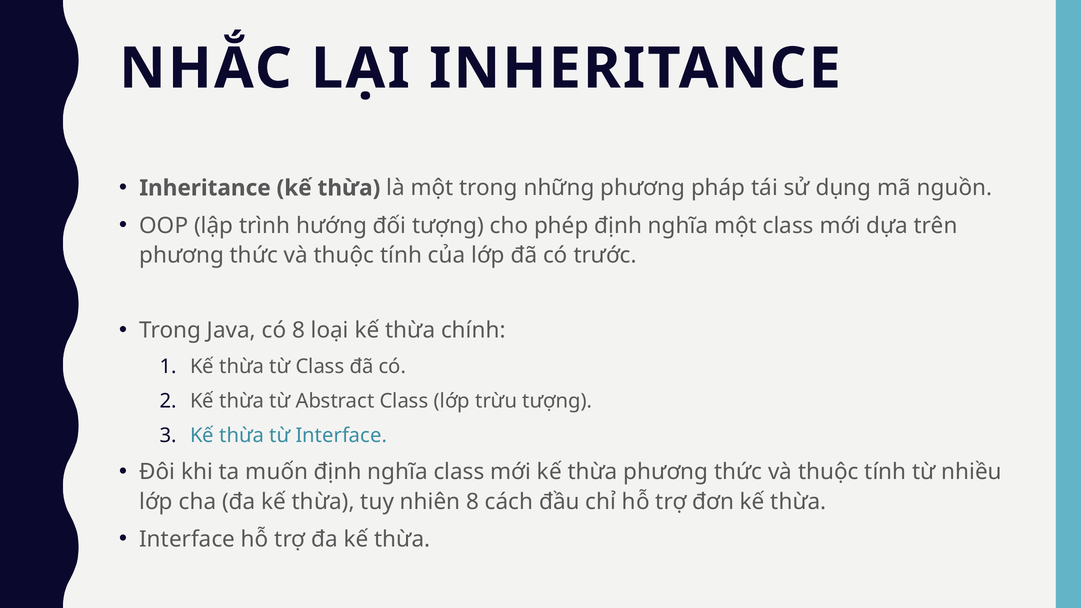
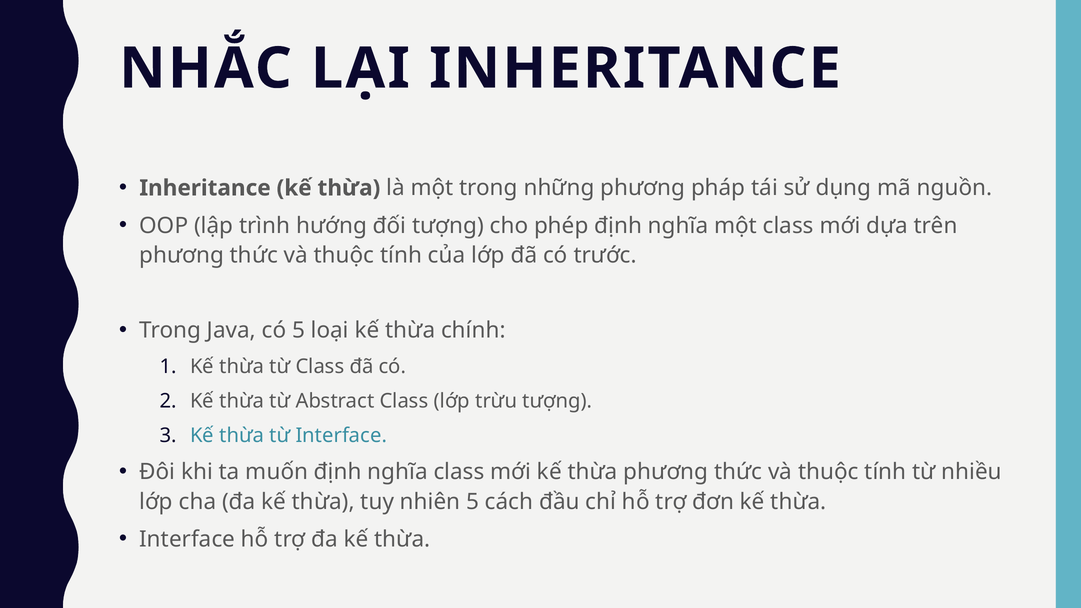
có 8: 8 -> 5 (299, 331)
nhiên 8: 8 -> 5 (473, 502)
